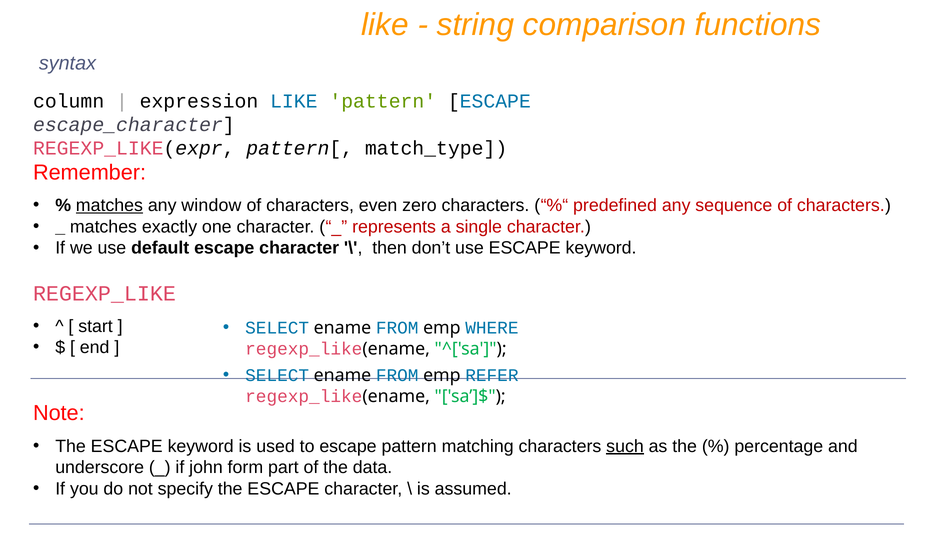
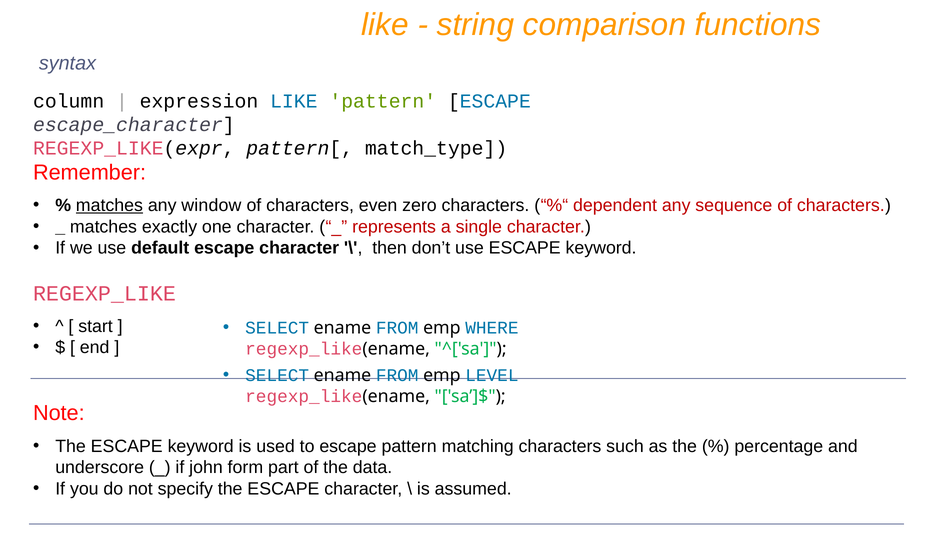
predefined: predefined -> dependent (615, 205)
REFER: REFER -> LEVEL (492, 375)
such underline: present -> none (625, 446)
